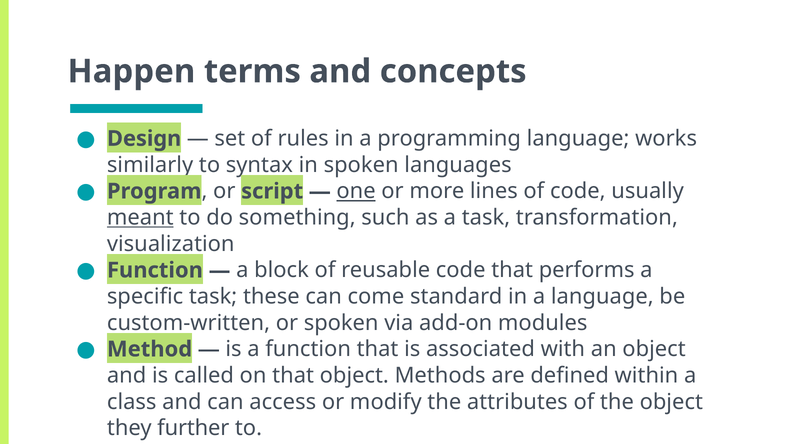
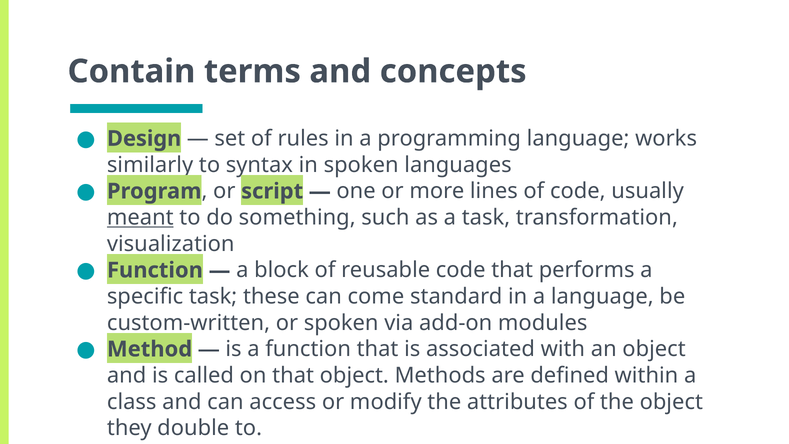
Happen: Happen -> Contain (131, 71)
one underline: present -> none (356, 191)
further: further -> double (193, 428)
